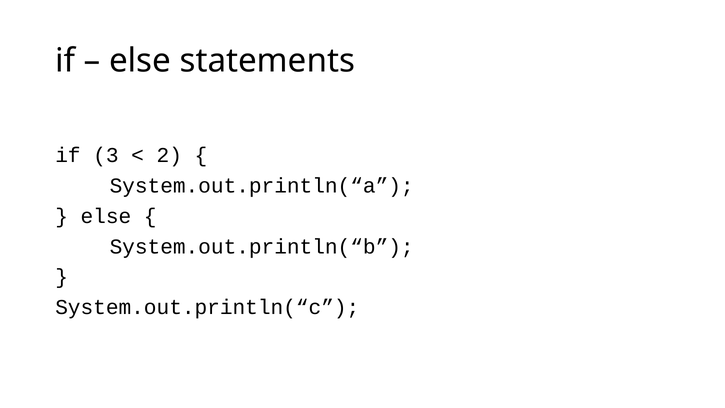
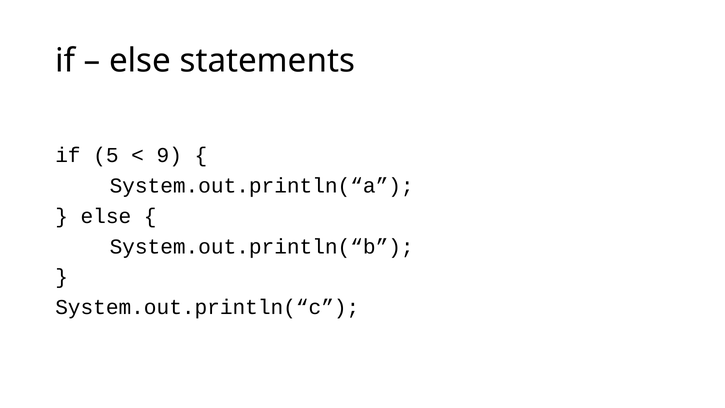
3: 3 -> 5 (106, 155)
2: 2 -> 9 (169, 155)
